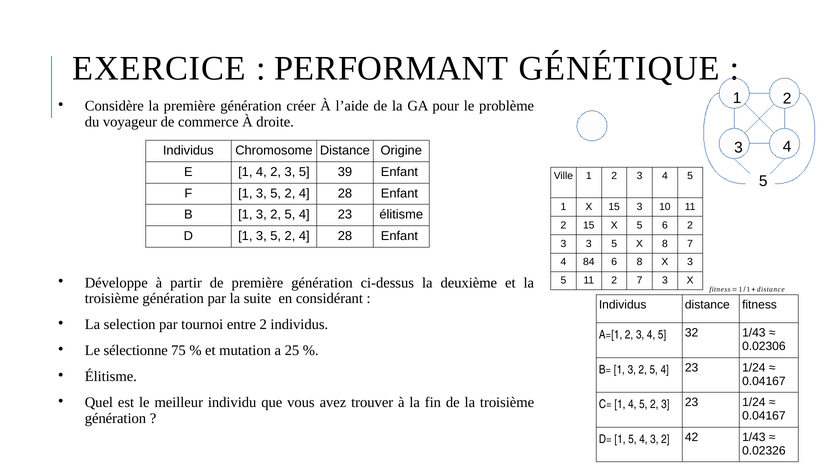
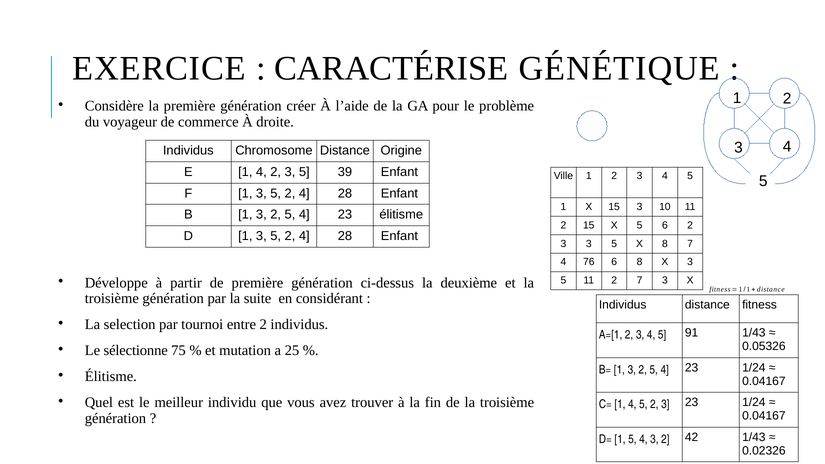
PERFORMANT: PERFORMANT -> CARACTÉRISE (391, 69)
84: 84 -> 76 (589, 262)
32: 32 -> 91 (692, 333)
0.02306: 0.02306 -> 0.05326 (764, 346)
